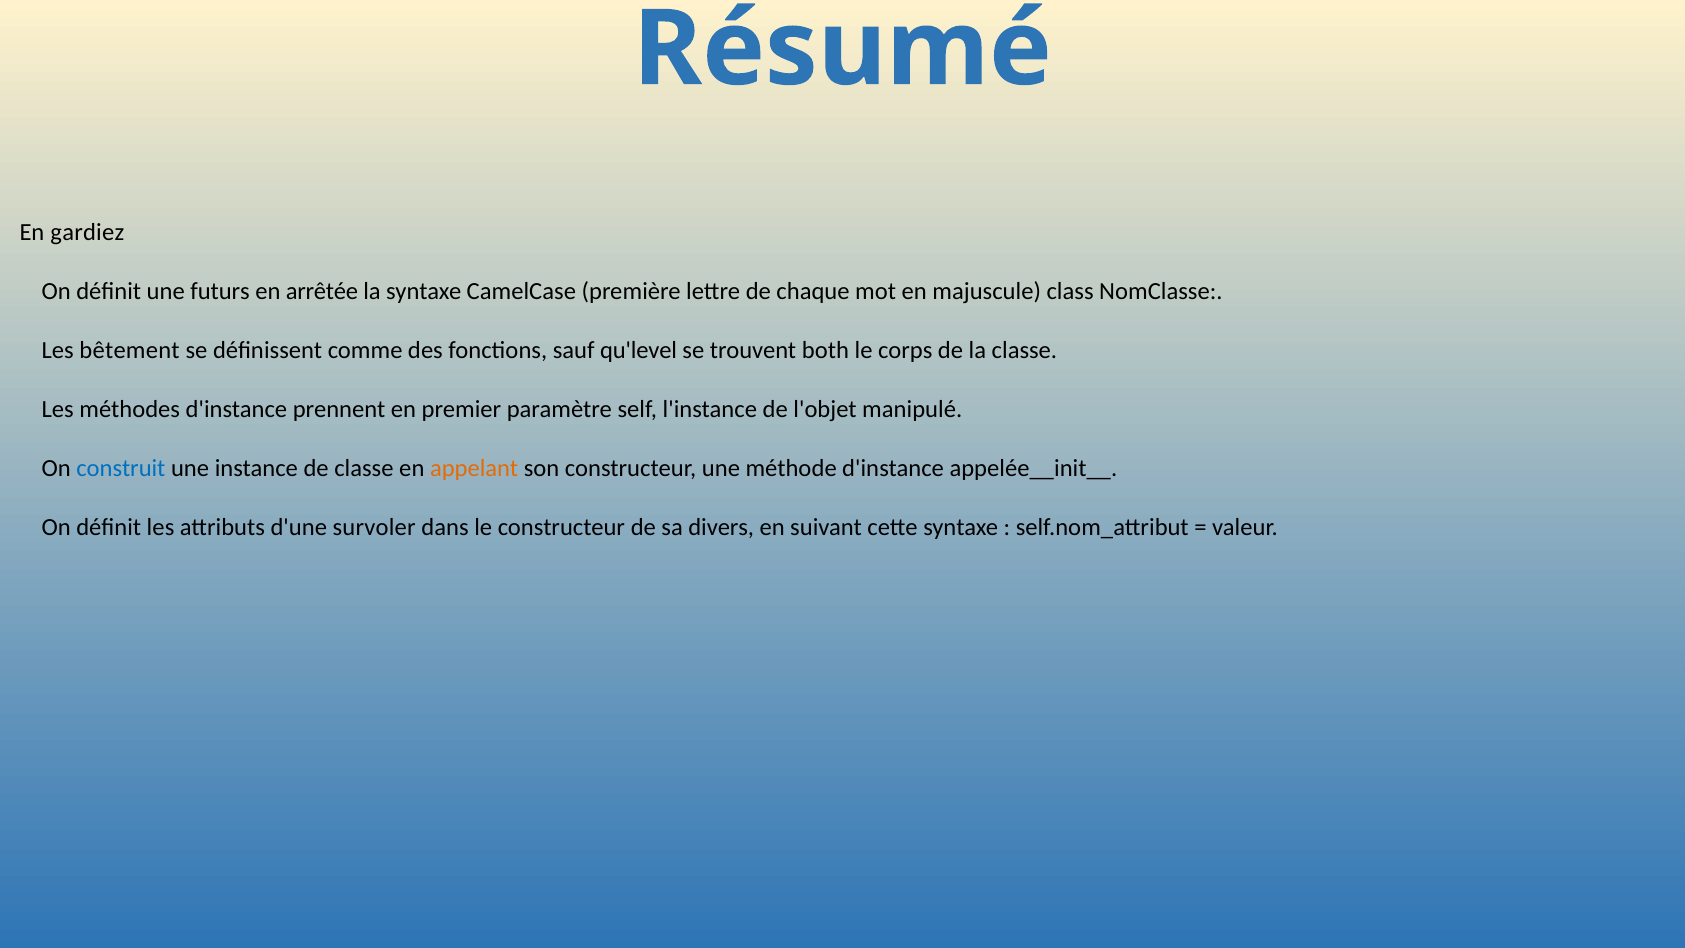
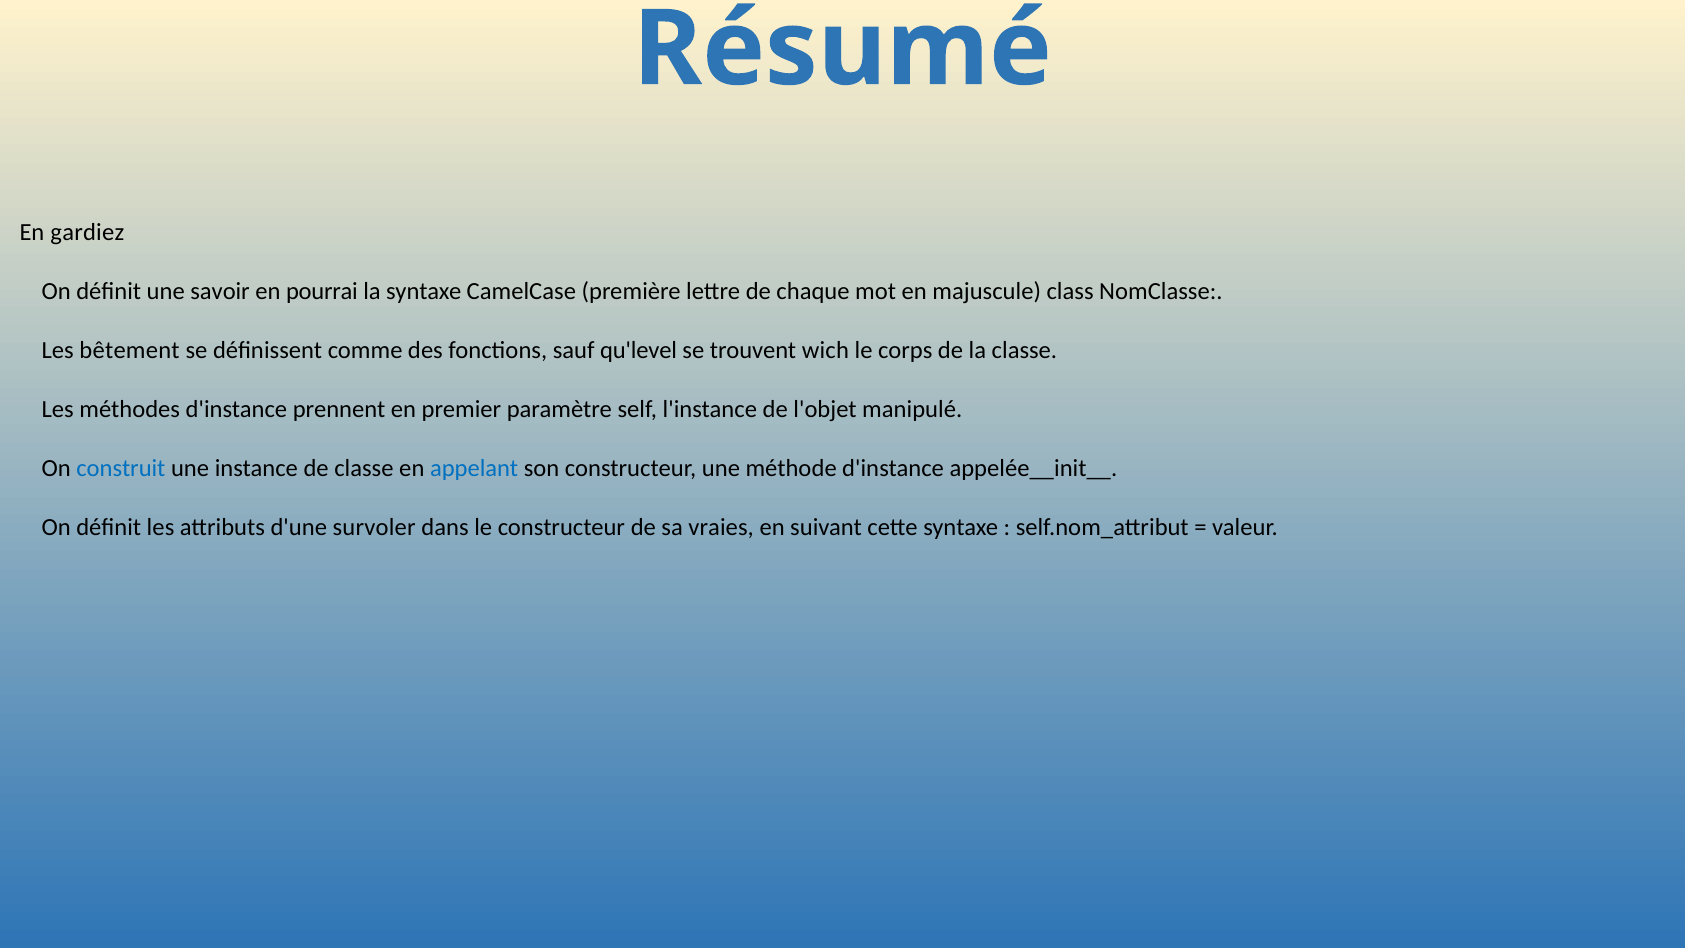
futurs: futurs -> savoir (220, 291)
arrêtée: arrêtée -> pourrai (322, 291)
both: both -> wich (825, 350)
appelant colour: orange -> blue (474, 468)
divers: divers -> vraies (721, 527)
